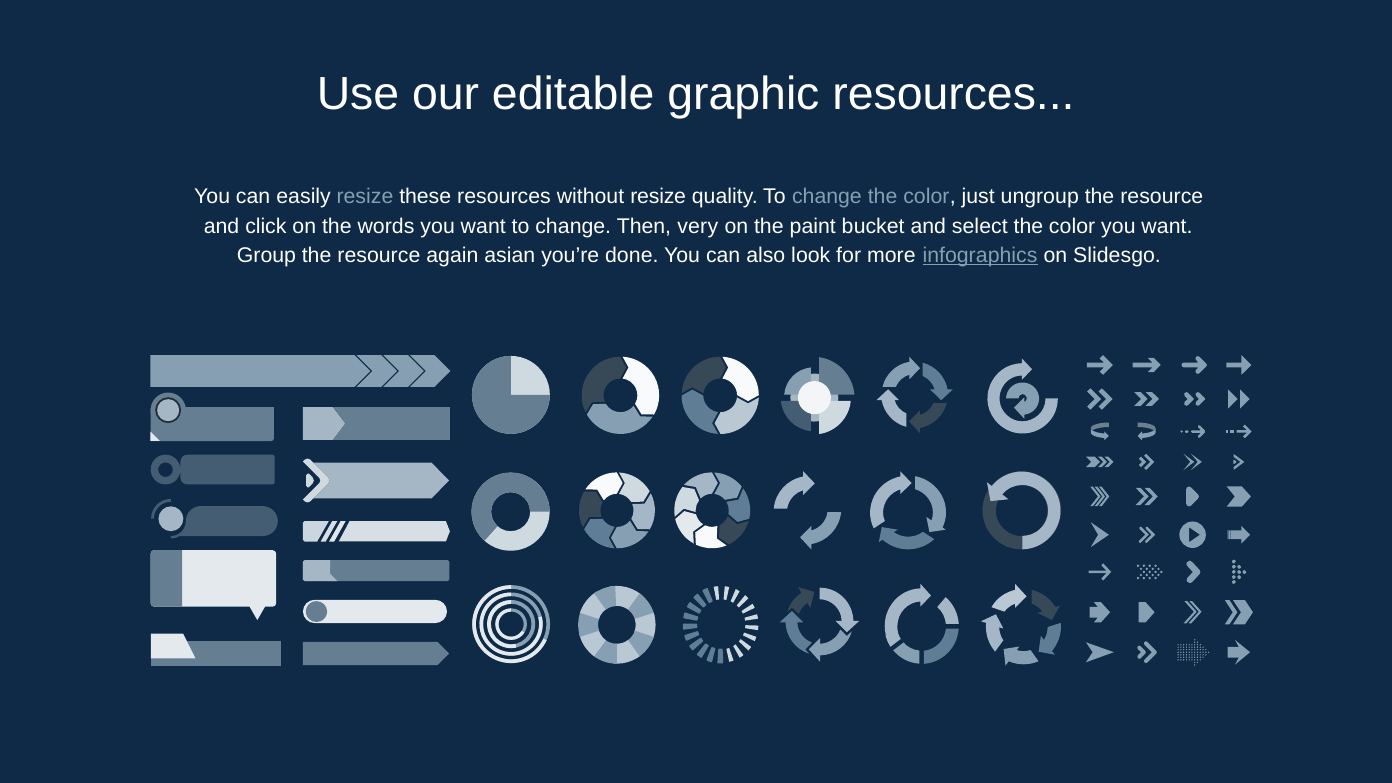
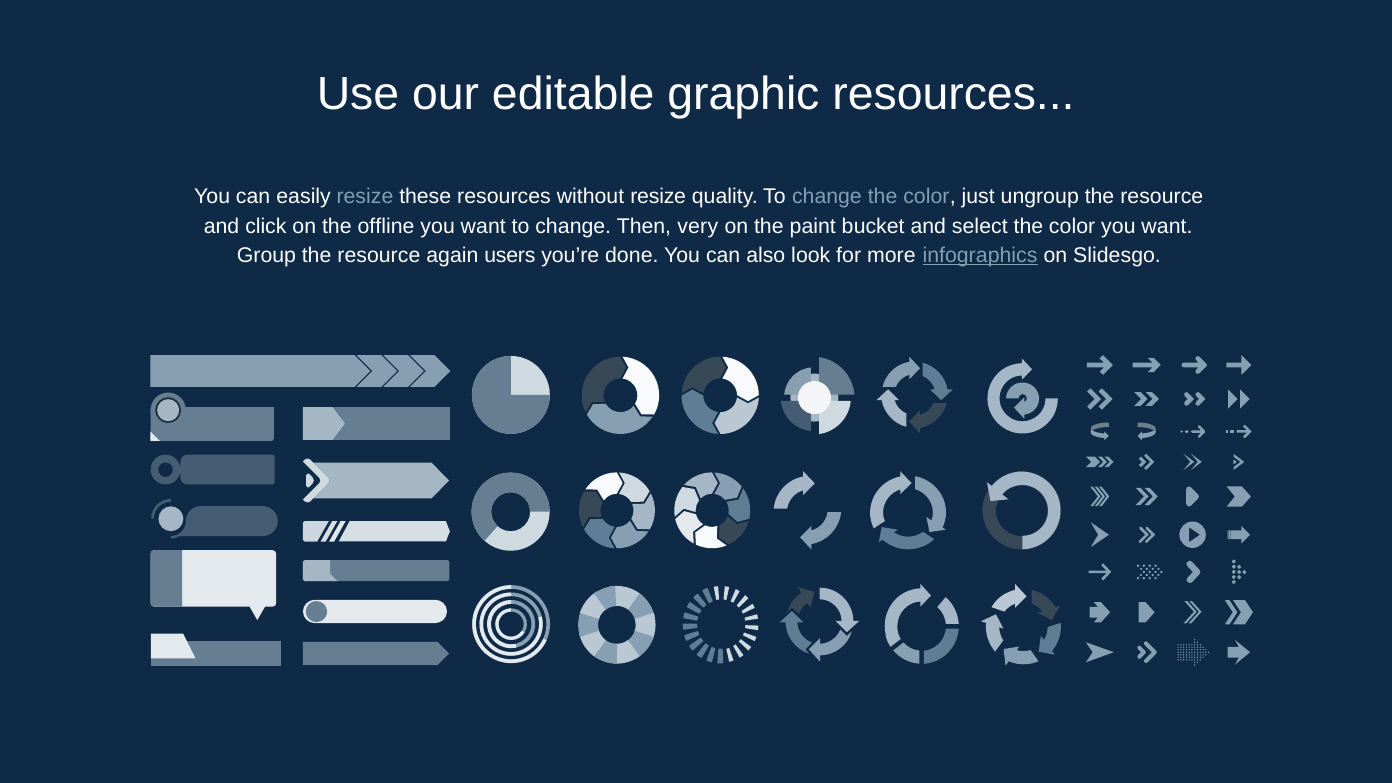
words: words -> offline (386, 226)
asian: asian -> users (510, 255)
